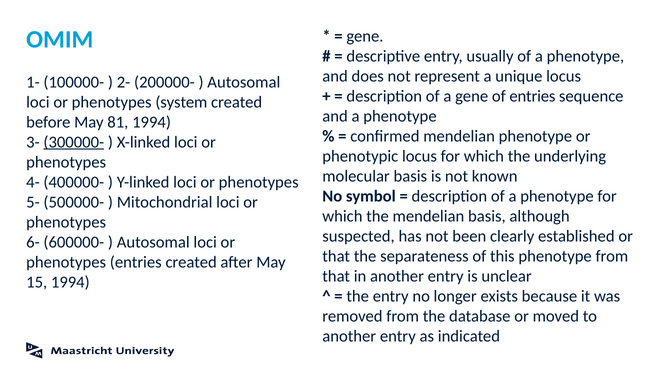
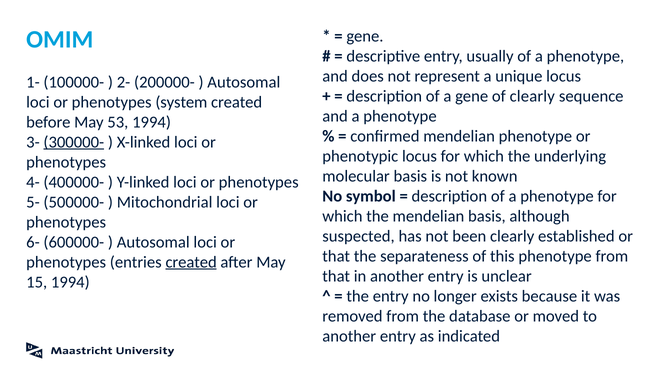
of entries: entries -> clearly (532, 96)
81: 81 -> 53 (118, 122)
created underline: none -> present (191, 262)
